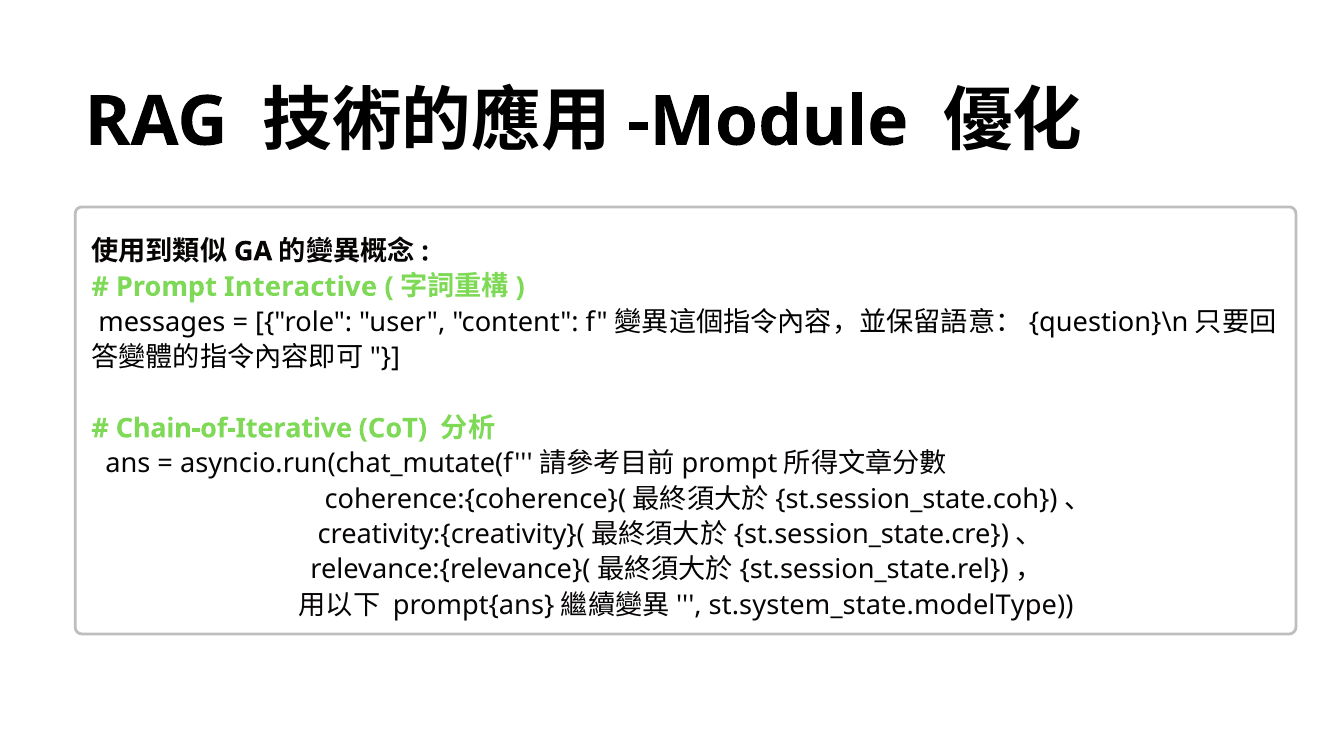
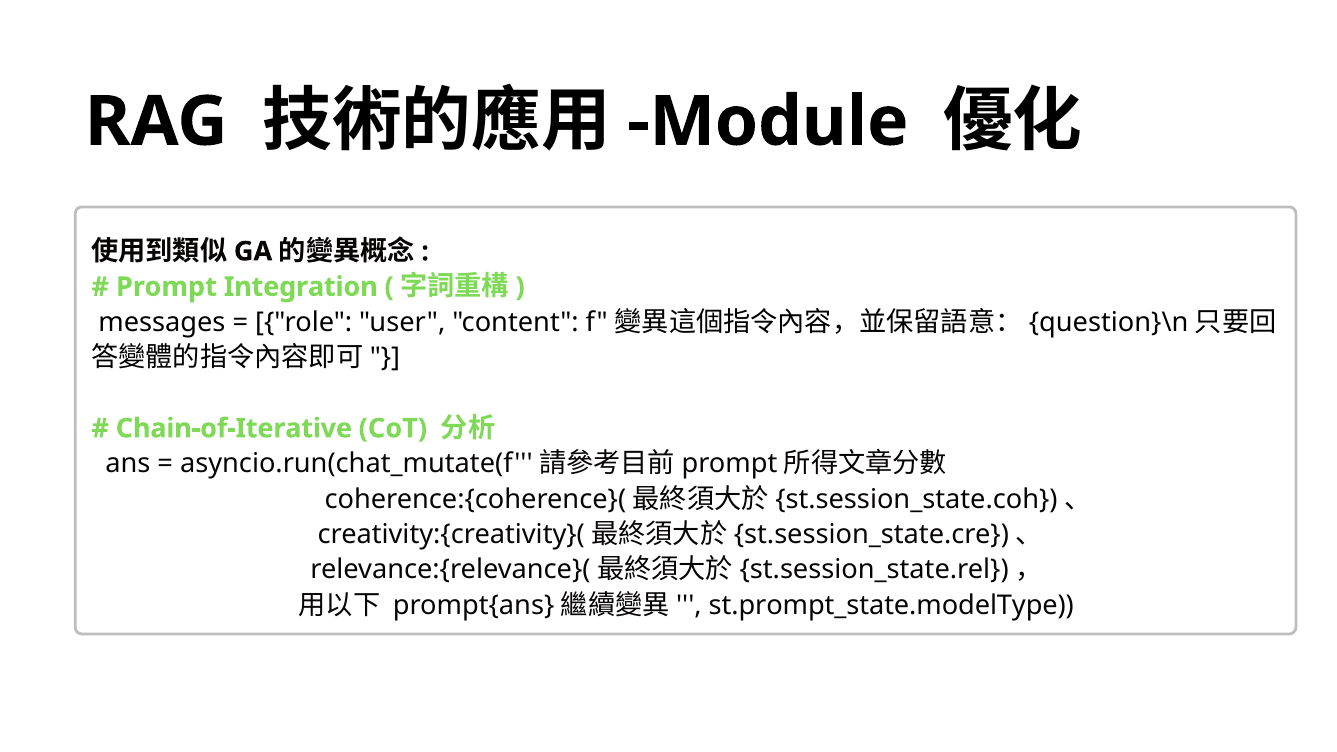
Interactive: Interactive -> Integration (301, 287)
st.system_state.modelType: st.system_state.modelType -> st.prompt_state.modelType (891, 605)
